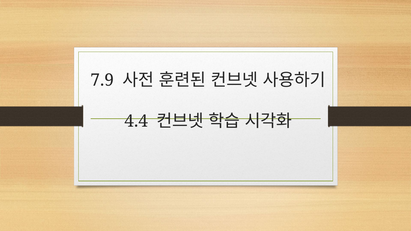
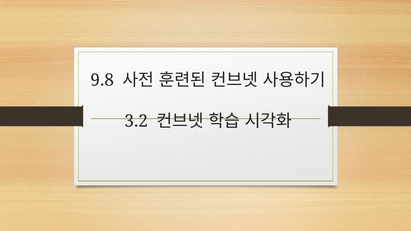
7.9: 7.9 -> 9.8 (102, 80)
4.4: 4.4 -> 3.2 (136, 121)
